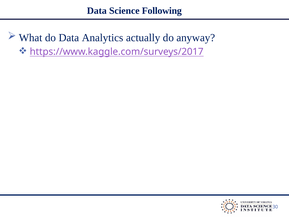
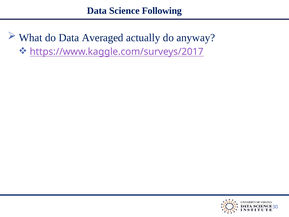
Analytics: Analytics -> Averaged (103, 38)
